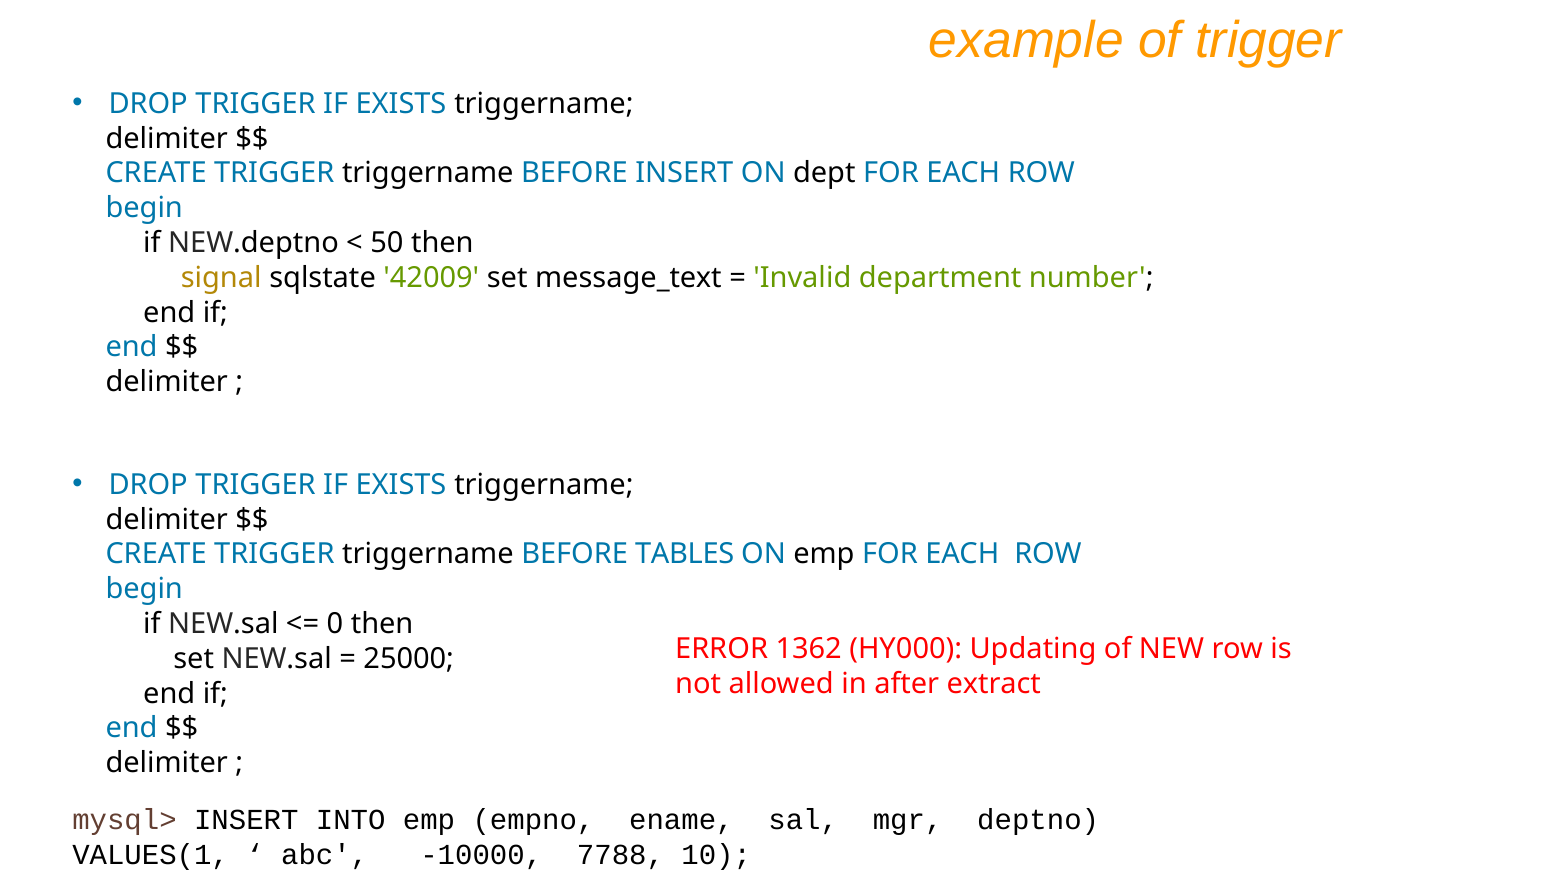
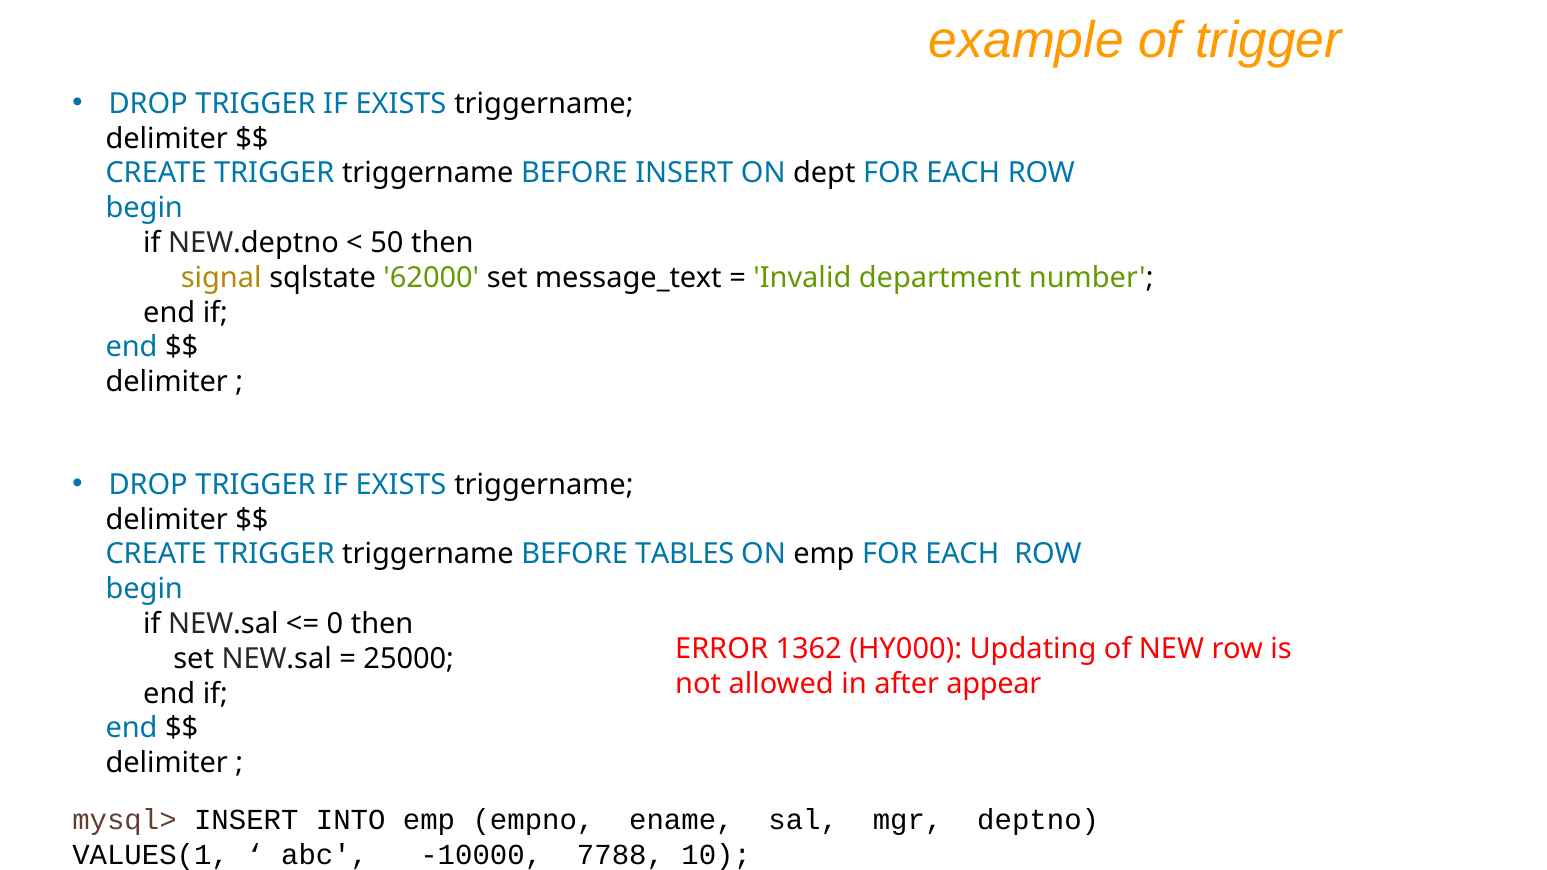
42009: 42009 -> 62000 (431, 278)
extract: extract -> appear (994, 684)
